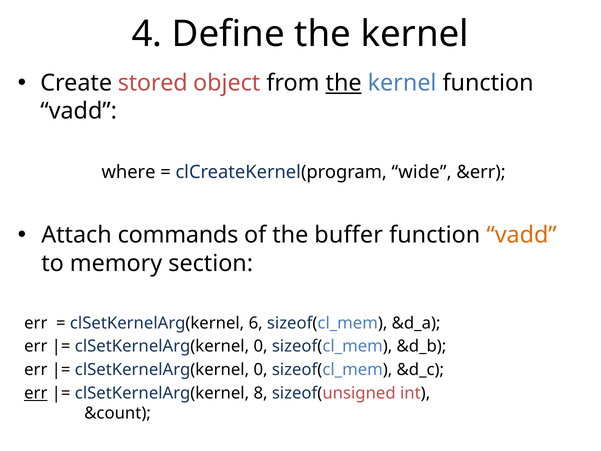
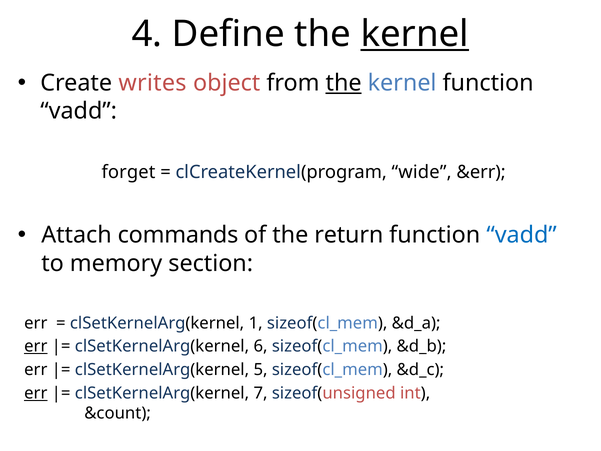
kernel underline: none -> present (415, 34)
stored: stored -> writes (152, 83)
where: where -> forget (128, 172)
buffer: buffer -> return (349, 235)
vadd colour: orange -> blue (522, 235)
6: 6 -> 1 (256, 323)
err underline: none -> present (36, 346)
0: 0 -> 6 (261, 346)
0: 0 -> 5 (261, 370)
8: 8 -> 7 (261, 393)
